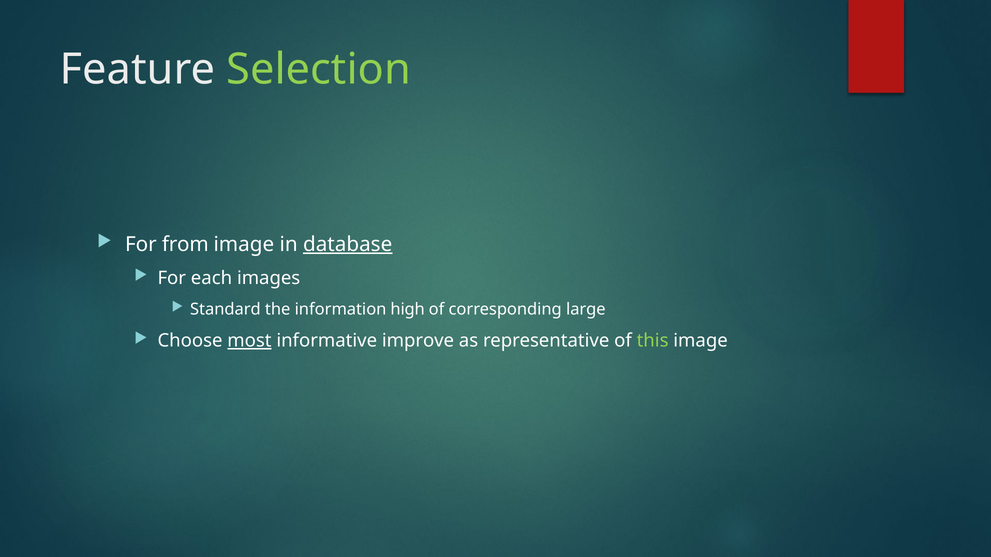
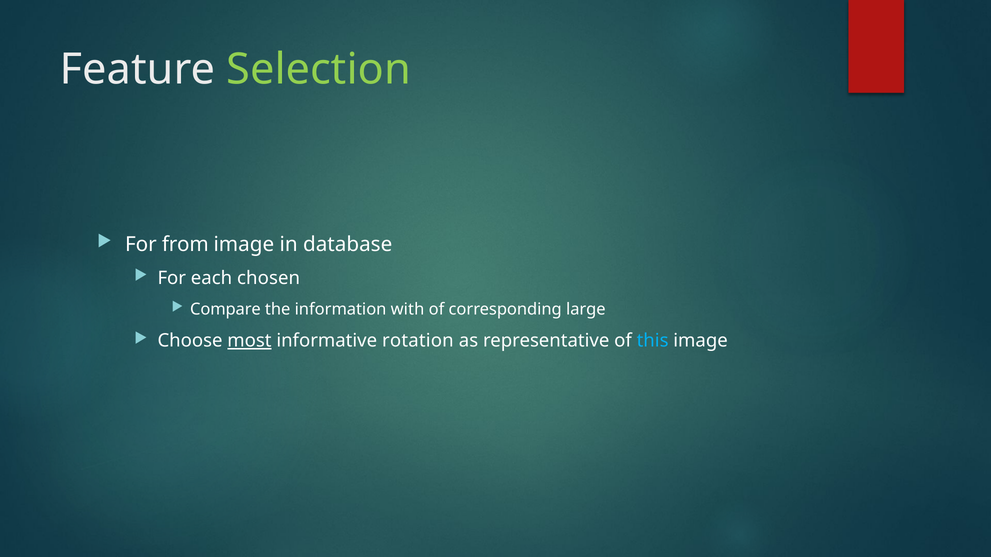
database underline: present -> none (348, 245)
images: images -> chosen (269, 278)
Standard: Standard -> Compare (225, 310)
high: high -> with (408, 310)
improve: improve -> rotation (418, 341)
this colour: light green -> light blue (653, 341)
